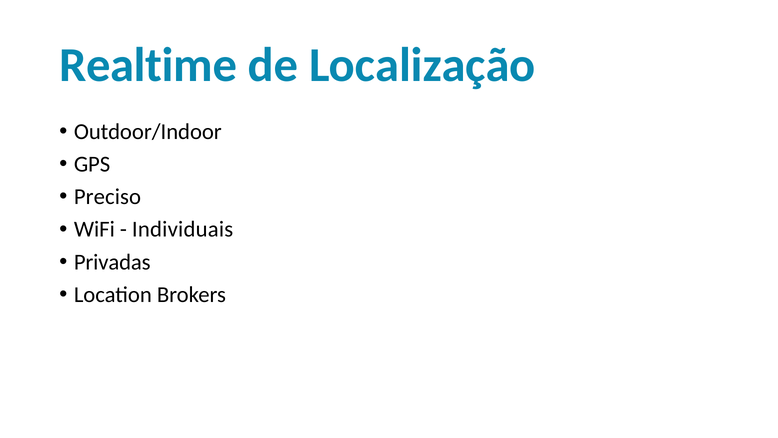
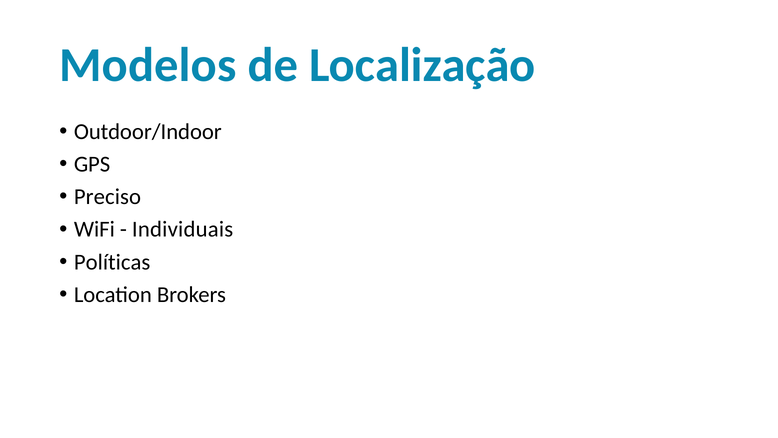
Realtime: Realtime -> Modelos (148, 65)
Privadas: Privadas -> Políticas (112, 262)
